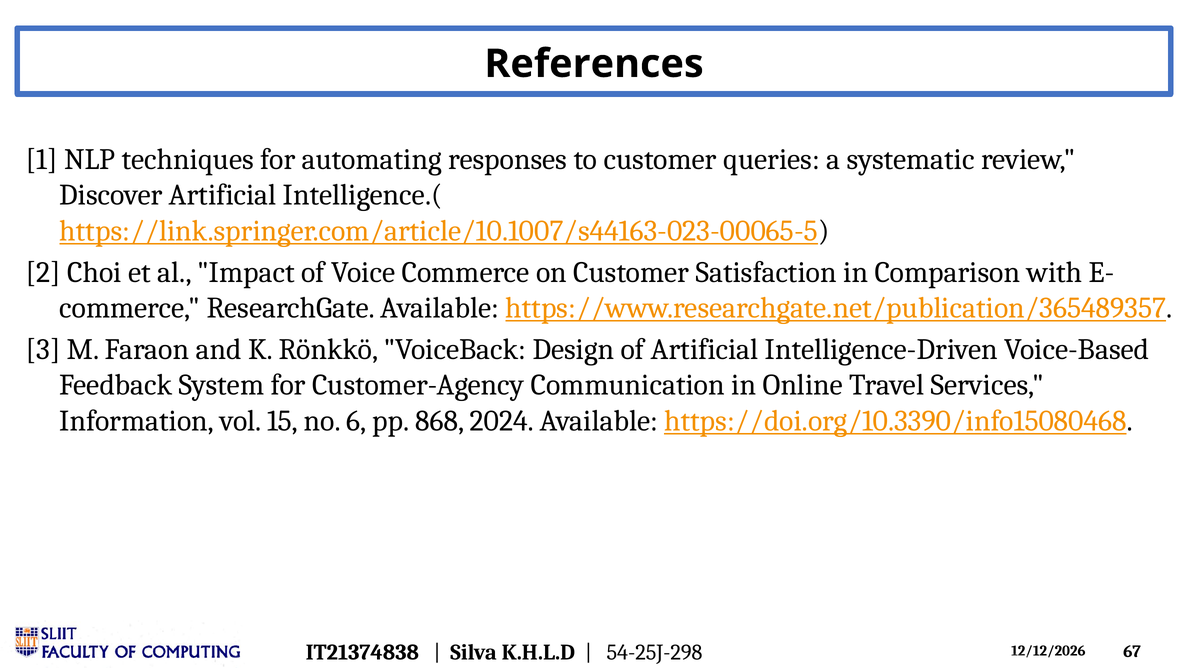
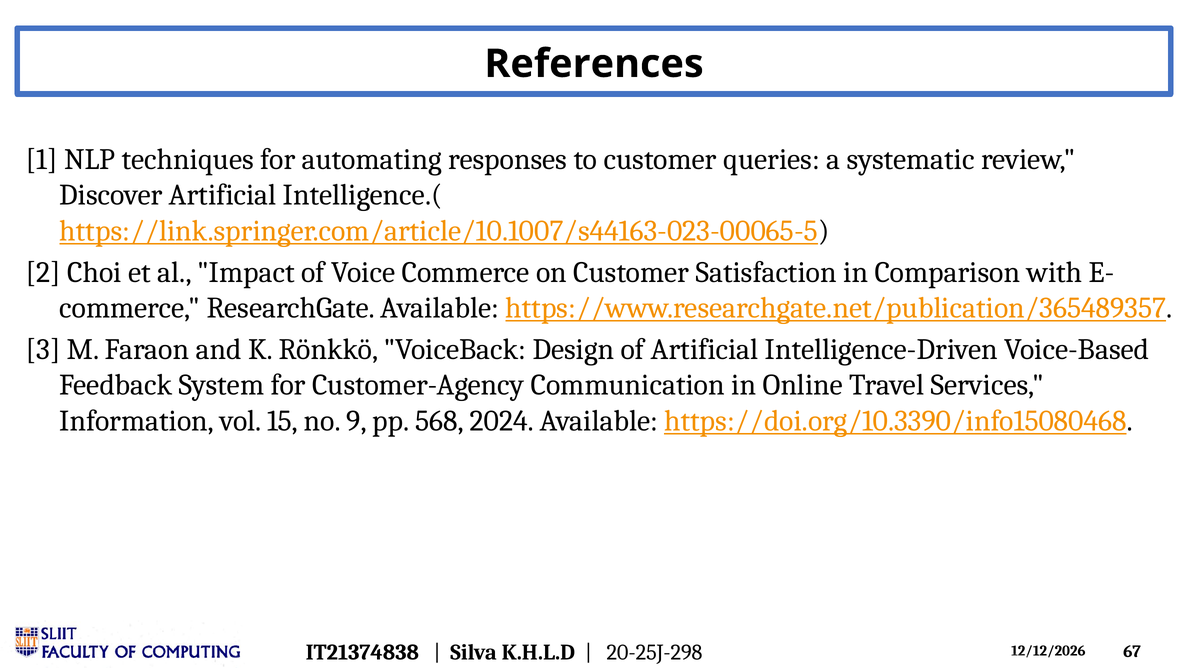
6: 6 -> 9 (356, 421)
868: 868 -> 568 (440, 421)
54-25J-298: 54-25J-298 -> 20-25J-298 (654, 653)
